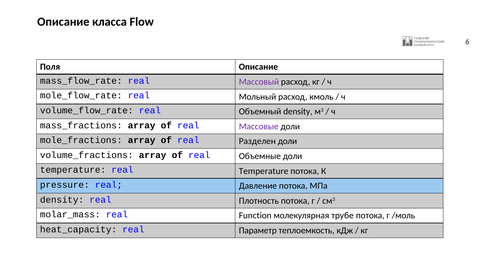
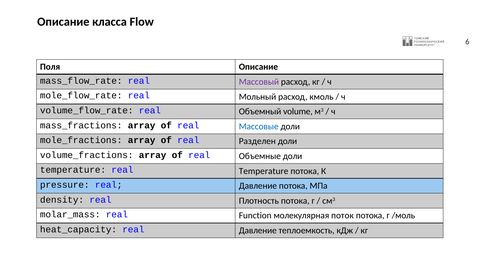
Объемный density: density -> volume (298, 111)
Массовые colour: purple -> blue (259, 126)
трубе: трубе -> поток (343, 215)
Параметр: Параметр -> Давление (258, 230)
